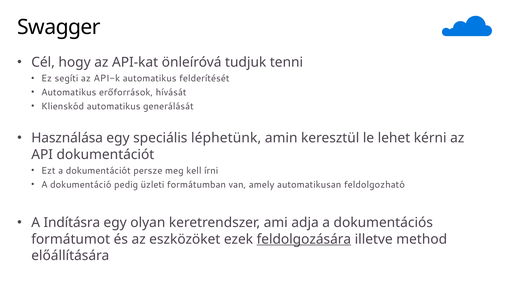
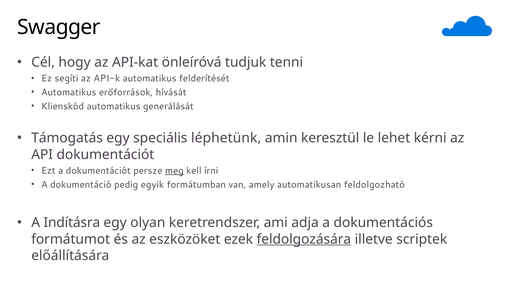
Használása: Használása -> Támogatás (67, 138)
meg underline: none -> present (174, 171)
üzleti: üzleti -> egyik (152, 185)
method: method -> scriptek (422, 239)
